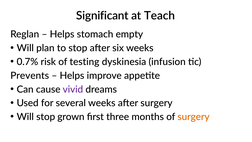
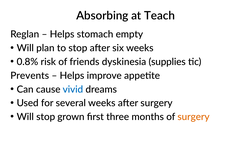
Significant: Significant -> Absorbing (102, 16)
0.7%: 0.7% -> 0.8% (27, 62)
testing: testing -> friends (84, 62)
infusion: infusion -> supplies (167, 62)
vivid colour: purple -> blue (73, 89)
